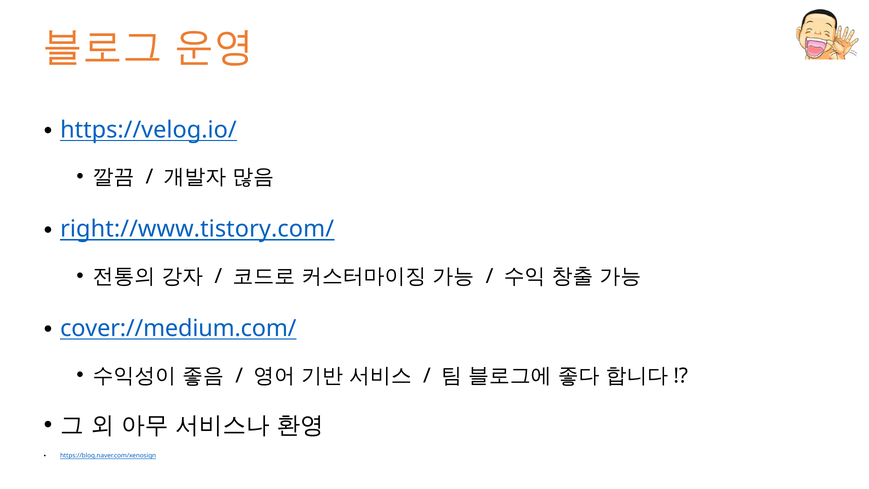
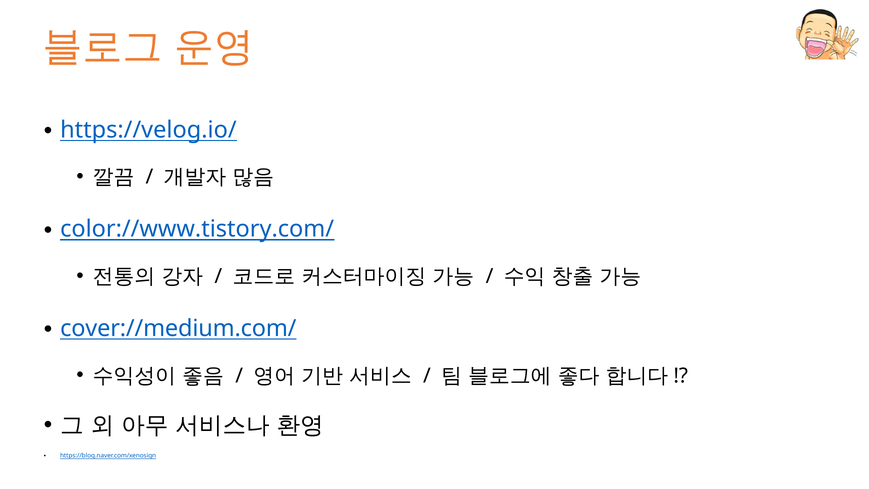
right://www.tistory.com/: right://www.tistory.com/ -> color://www.tistory.com/ (197, 229)
